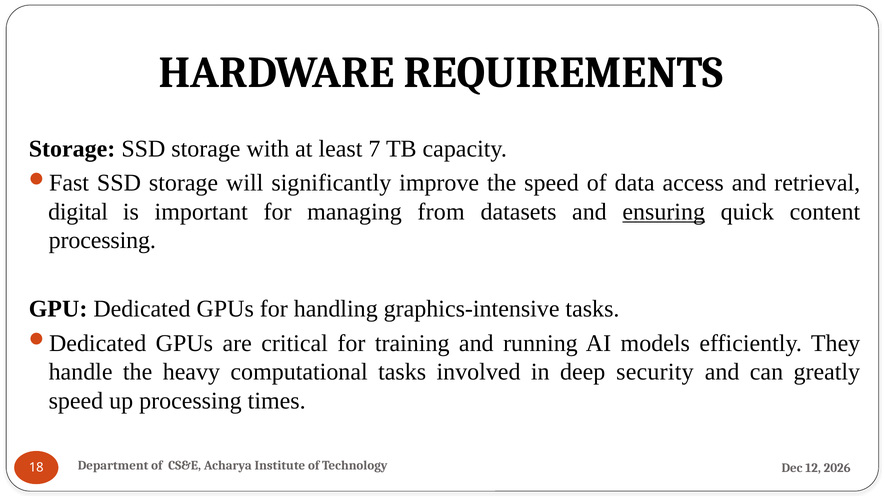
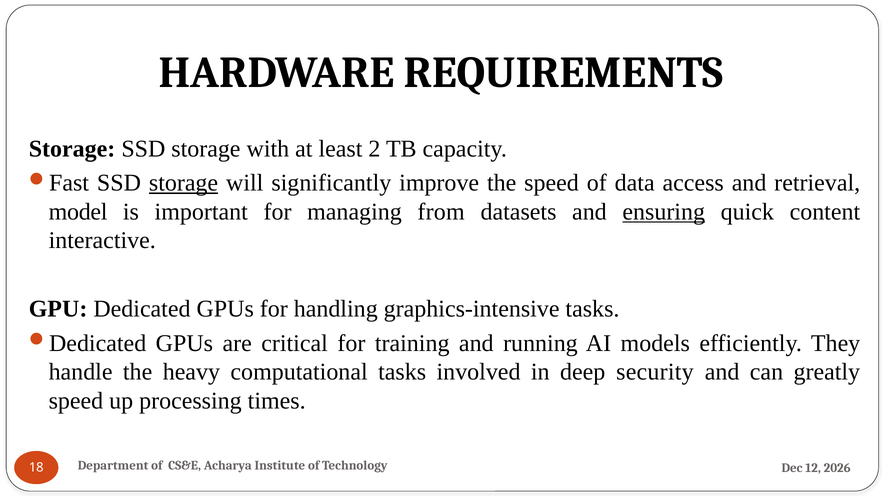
7: 7 -> 2 (374, 149)
storage underline: none -> present (184, 183)
digital: digital -> model (78, 212)
processing: processing -> interactive (102, 240)
